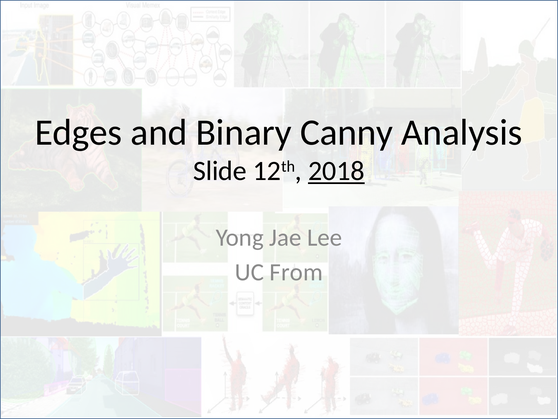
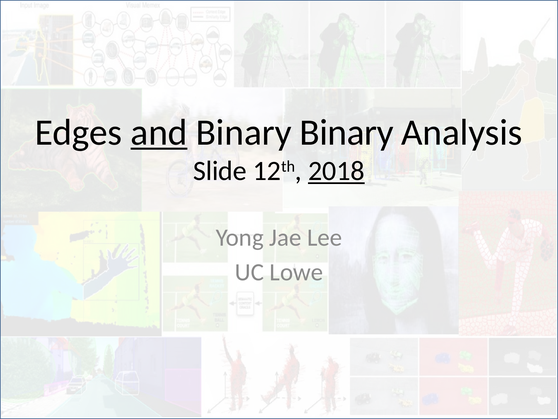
and underline: none -> present (159, 132)
Binary Canny: Canny -> Binary (347, 132)
From: From -> Lowe (296, 272)
